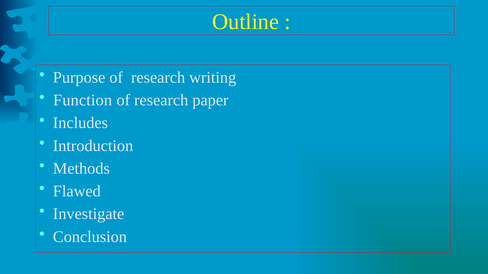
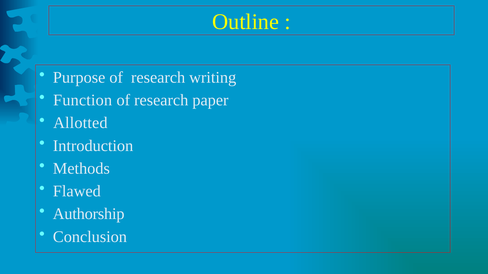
Includes: Includes -> Allotted (80, 123)
Investigate: Investigate -> Authorship (89, 214)
